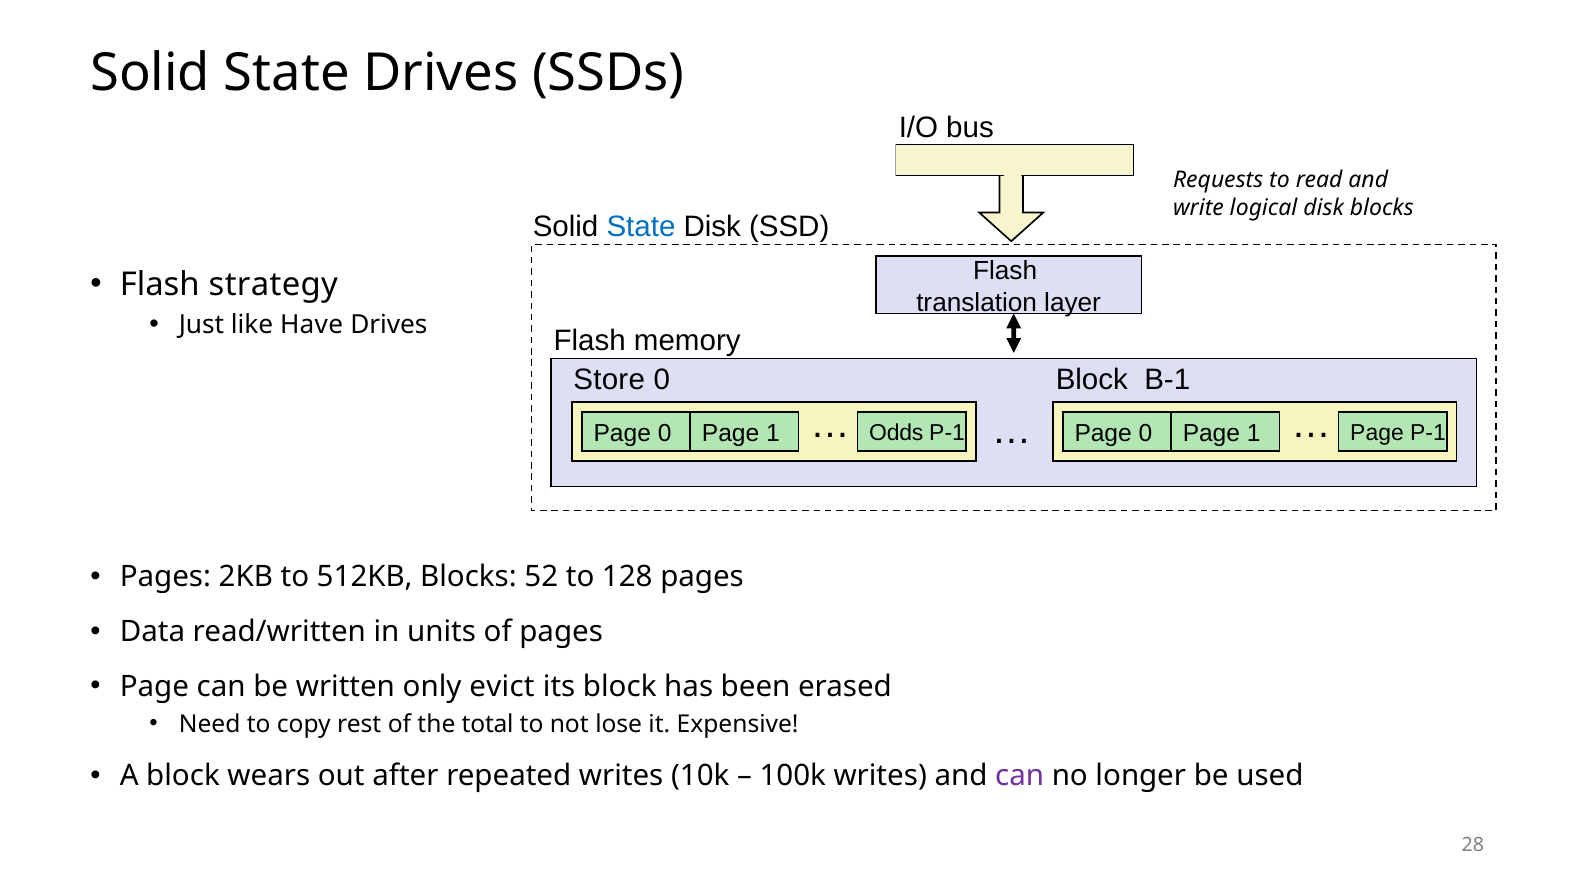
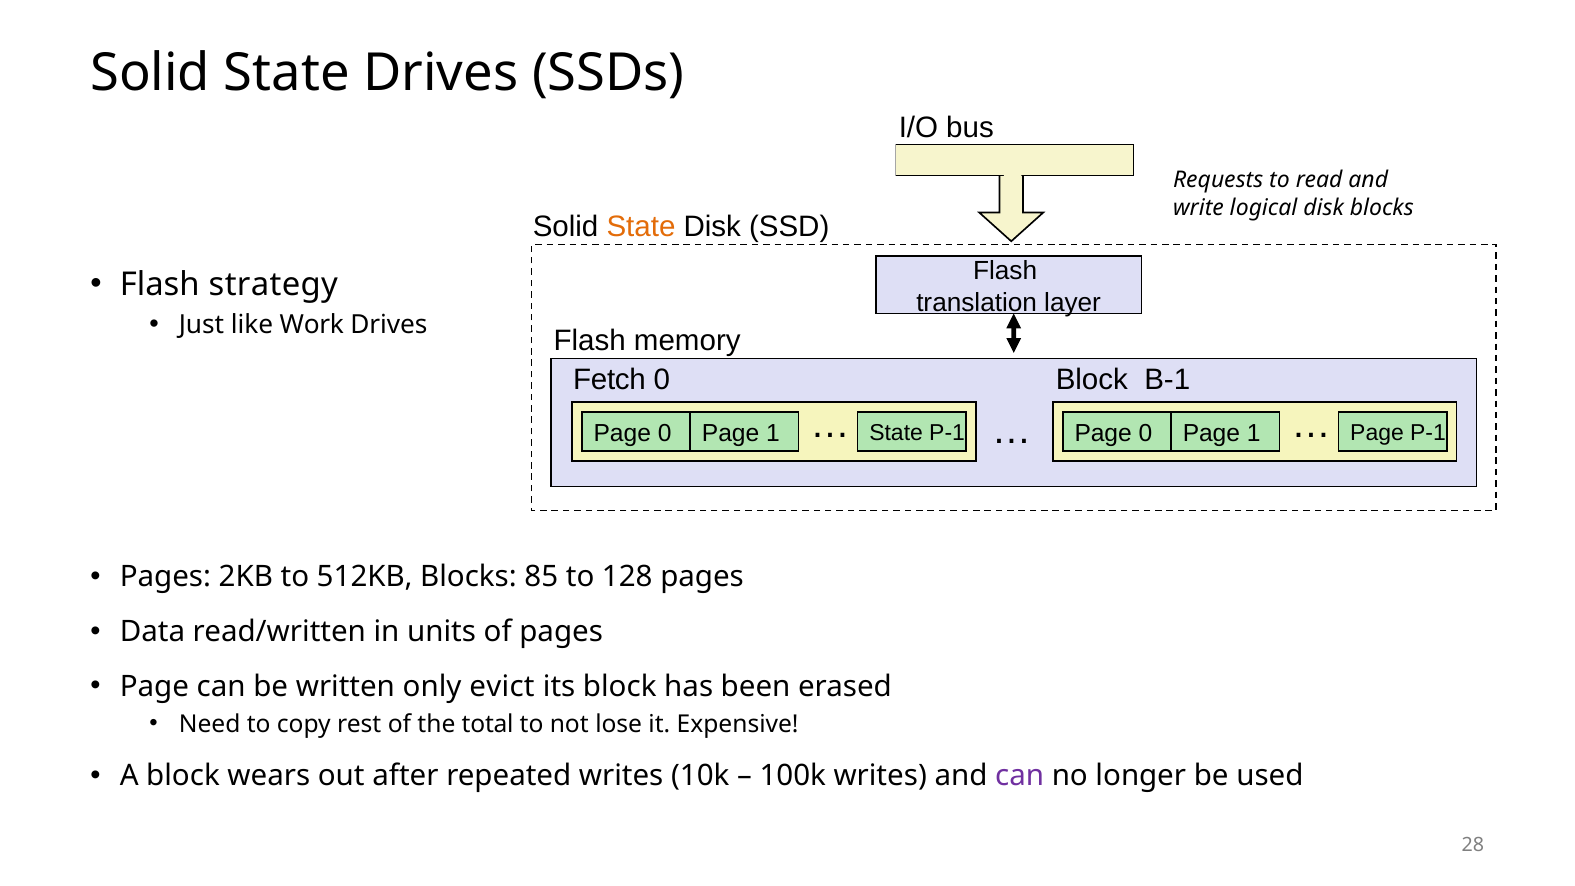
State colour: blue -> orange (641, 227)
Have: Have -> Work (312, 324)
Store: Store -> Fetch (609, 380)
1 Odds: Odds -> State (896, 433)
52: 52 -> 85 (541, 577)
